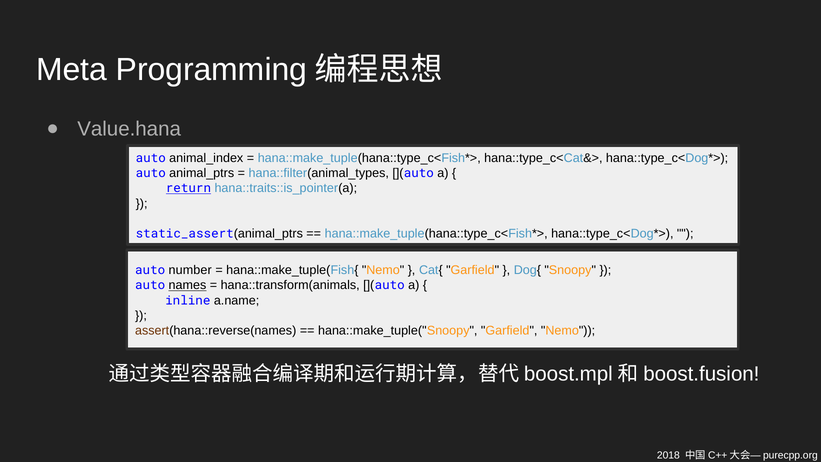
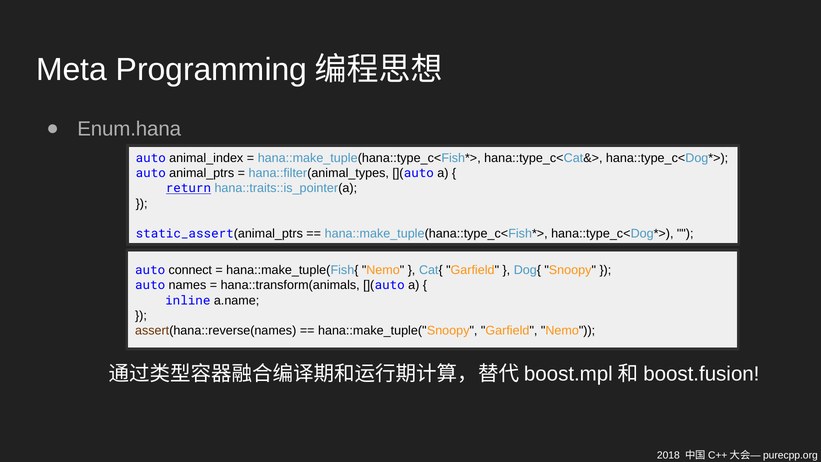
Value.hana: Value.hana -> Enum.hana (129, 129)
number: number -> connect (190, 270)
names underline: present -> none (187, 285)
